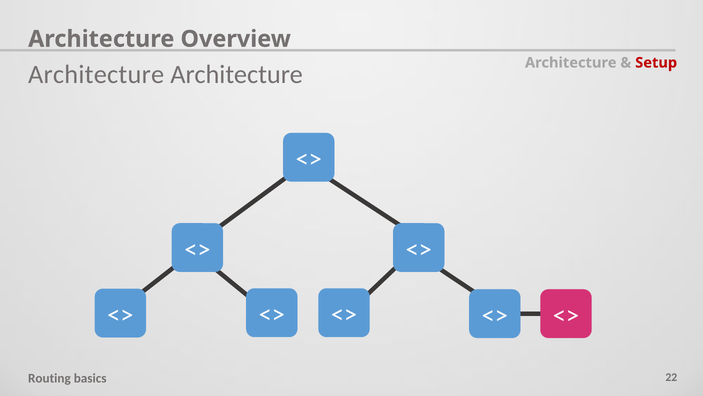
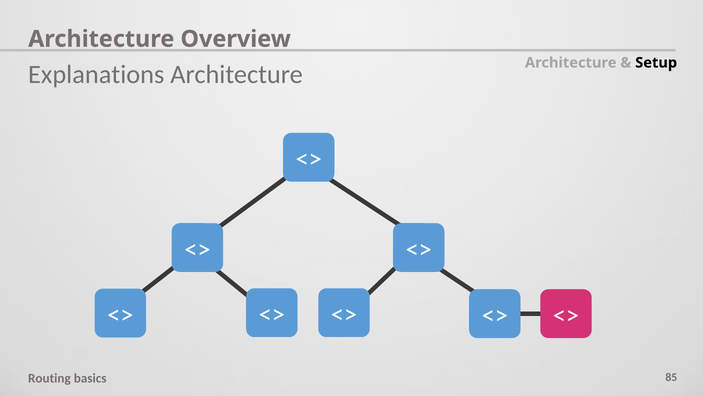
Setup colour: red -> black (656, 63)
Architecture: Architecture -> Explanations (96, 75)
22: 22 -> 85 (671, 377)
